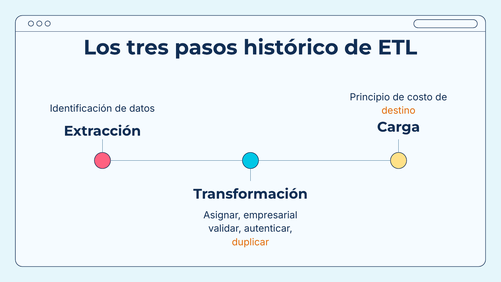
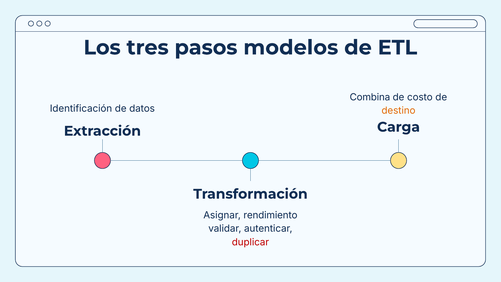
histórico: histórico -> modelos (291, 48)
Principio: Principio -> Combina (370, 97)
empresarial: empresarial -> rendimiento (270, 215)
duplicar colour: orange -> red (250, 242)
